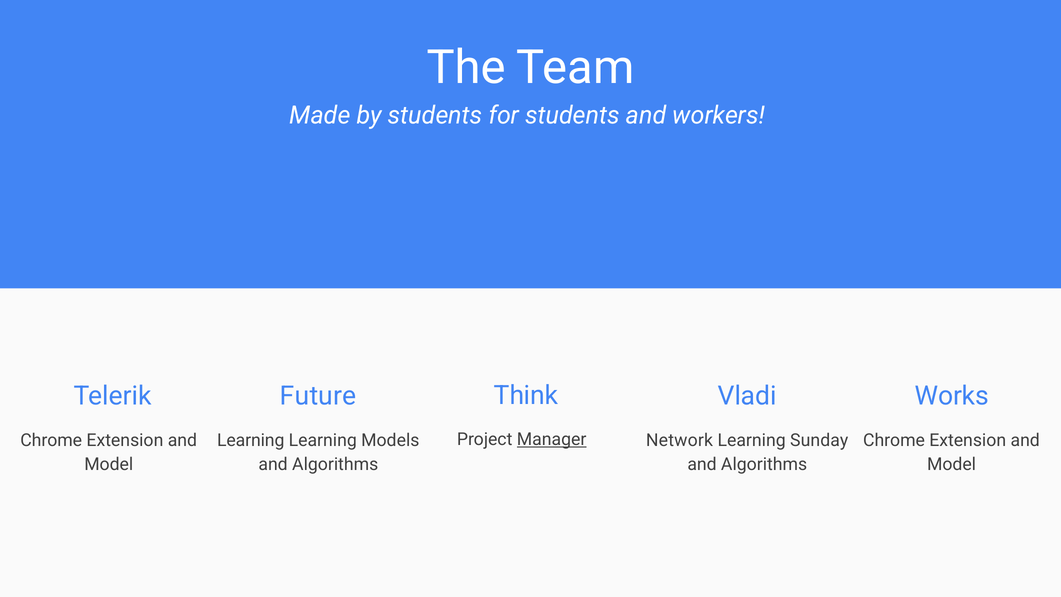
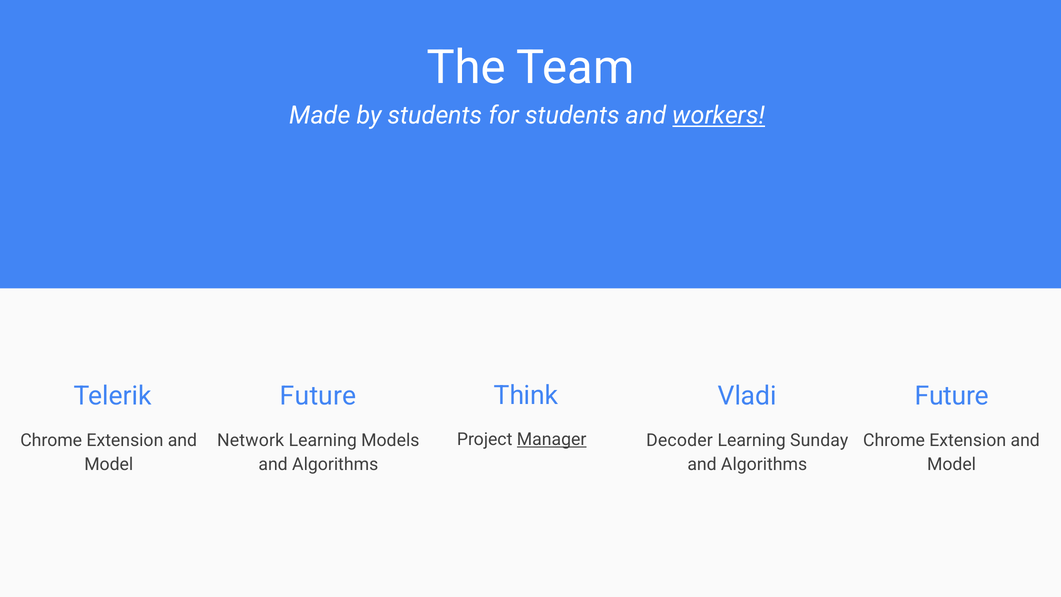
workers underline: none -> present (719, 115)
Works: Works -> Future (952, 396)
Learning: Learning -> Network (251, 440)
Network: Network -> Decoder (679, 440)
